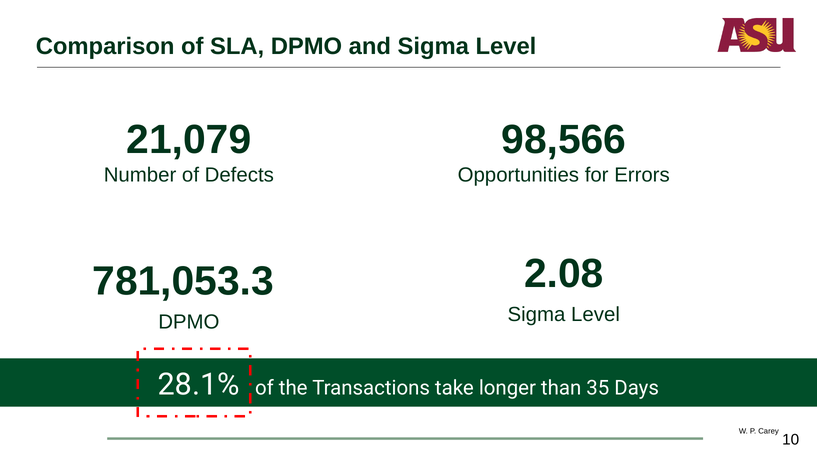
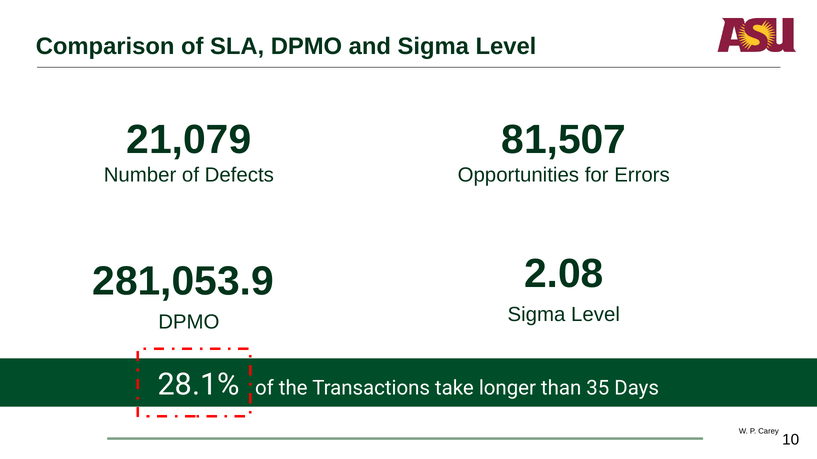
98,566: 98,566 -> 81,507 (564, 140)
781,053.3: 781,053.3 -> 281,053.9 (183, 282)
